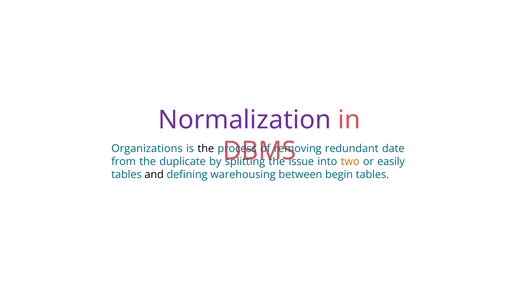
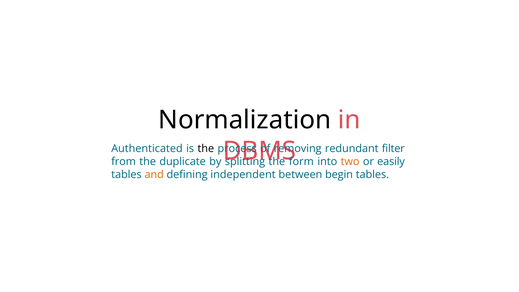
Normalization colour: purple -> black (245, 120)
Organizations: Organizations -> Authenticated (147, 149)
date: date -> filter (393, 149)
issue: issue -> form (301, 162)
and colour: black -> orange (154, 175)
warehousing: warehousing -> independent (243, 175)
